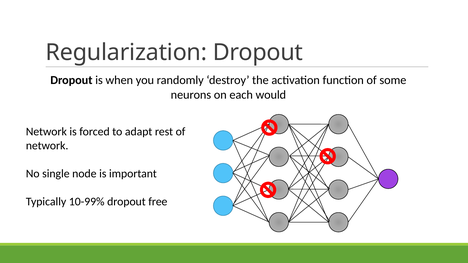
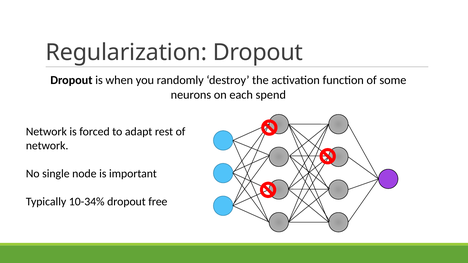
would: would -> spend (271, 95)
10-99%: 10-99% -> 10-34% (87, 202)
